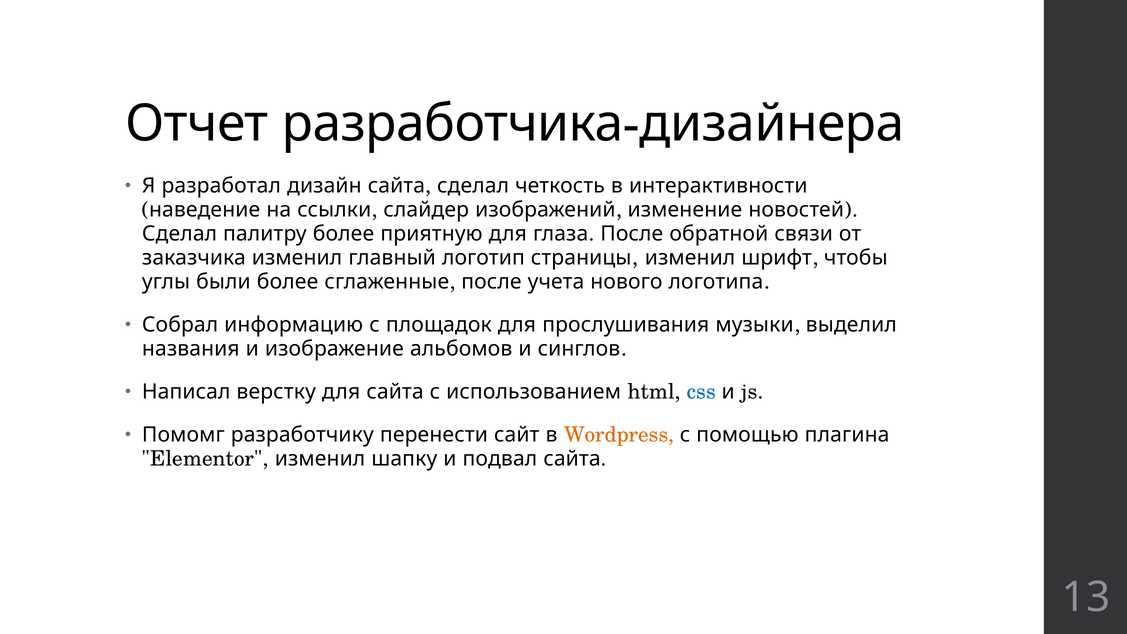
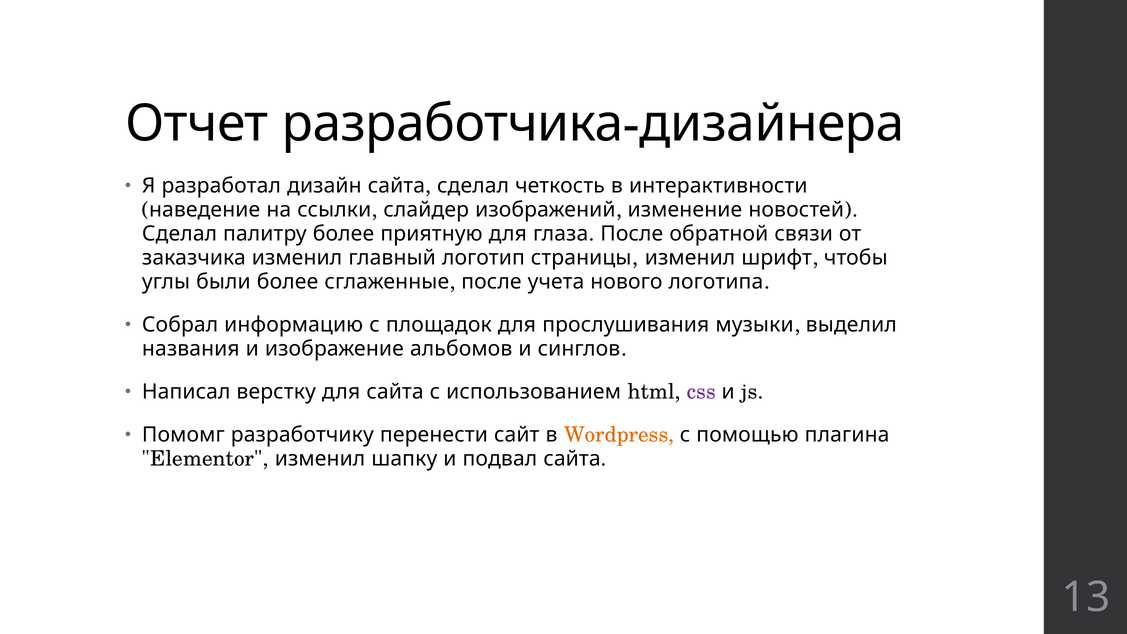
css colour: blue -> purple (701, 392)
